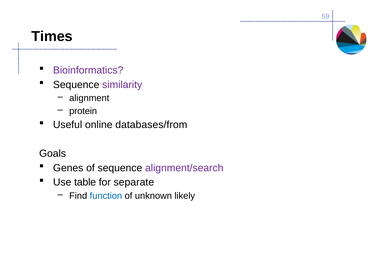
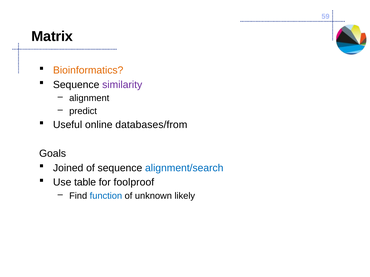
Times: Times -> Matrix (52, 36)
Bioinformatics colour: purple -> orange (88, 70)
protein: protein -> predict (83, 111)
Genes: Genes -> Joined (68, 168)
alignment/search colour: purple -> blue (184, 168)
separate: separate -> foolproof (134, 183)
